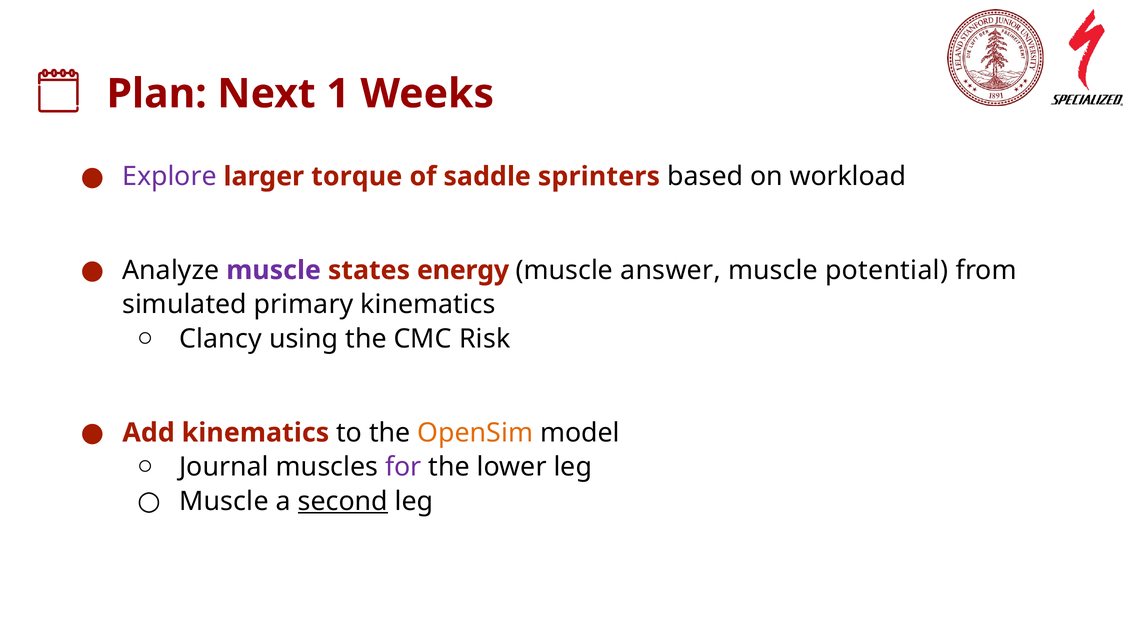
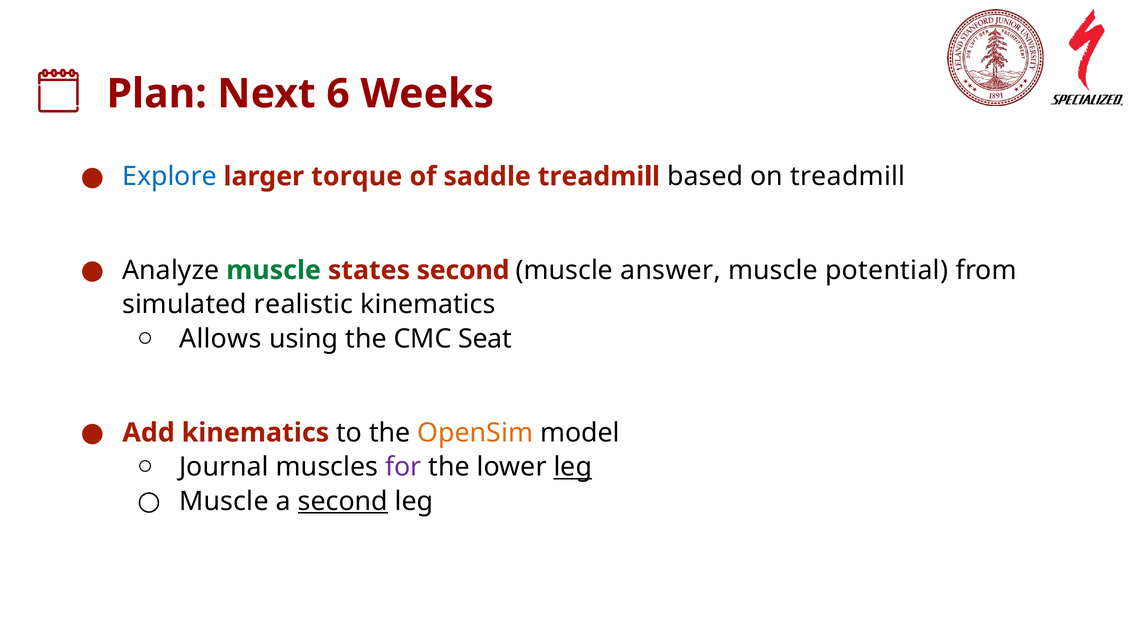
1: 1 -> 6 (338, 94)
Explore colour: purple -> blue (169, 177)
saddle sprinters: sprinters -> treadmill (599, 177)
on workload: workload -> treadmill (848, 177)
muscle colour: purple -> green (274, 270)
states energy: energy -> second (463, 270)
primary: primary -> realistic (303, 305)
Clancy: Clancy -> Allows (220, 339)
Risk: Risk -> Seat (485, 339)
leg underline: none -> present (573, 467)
